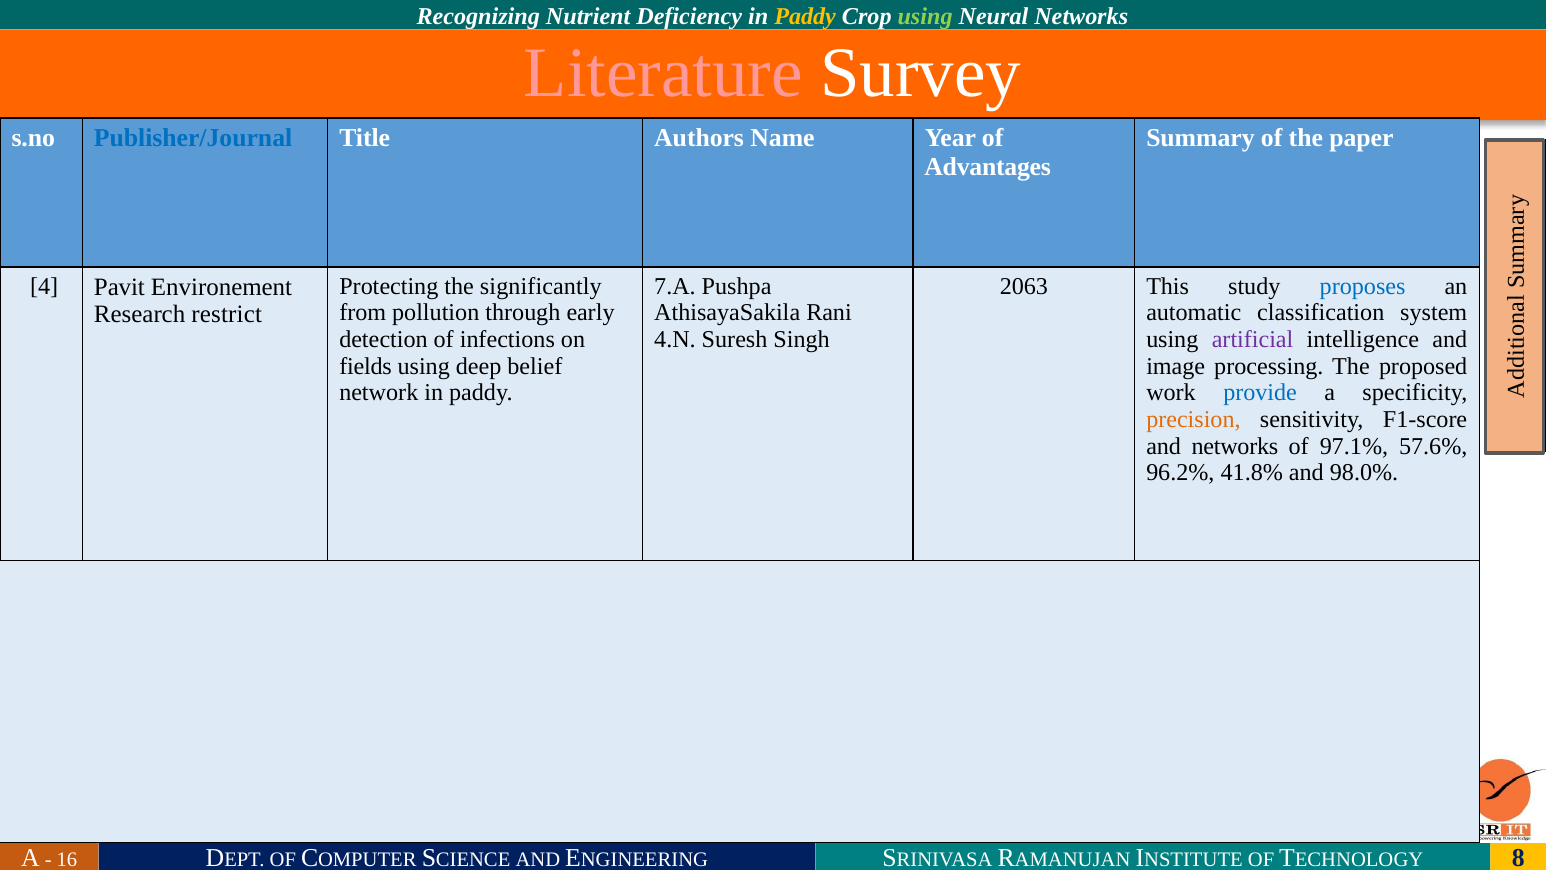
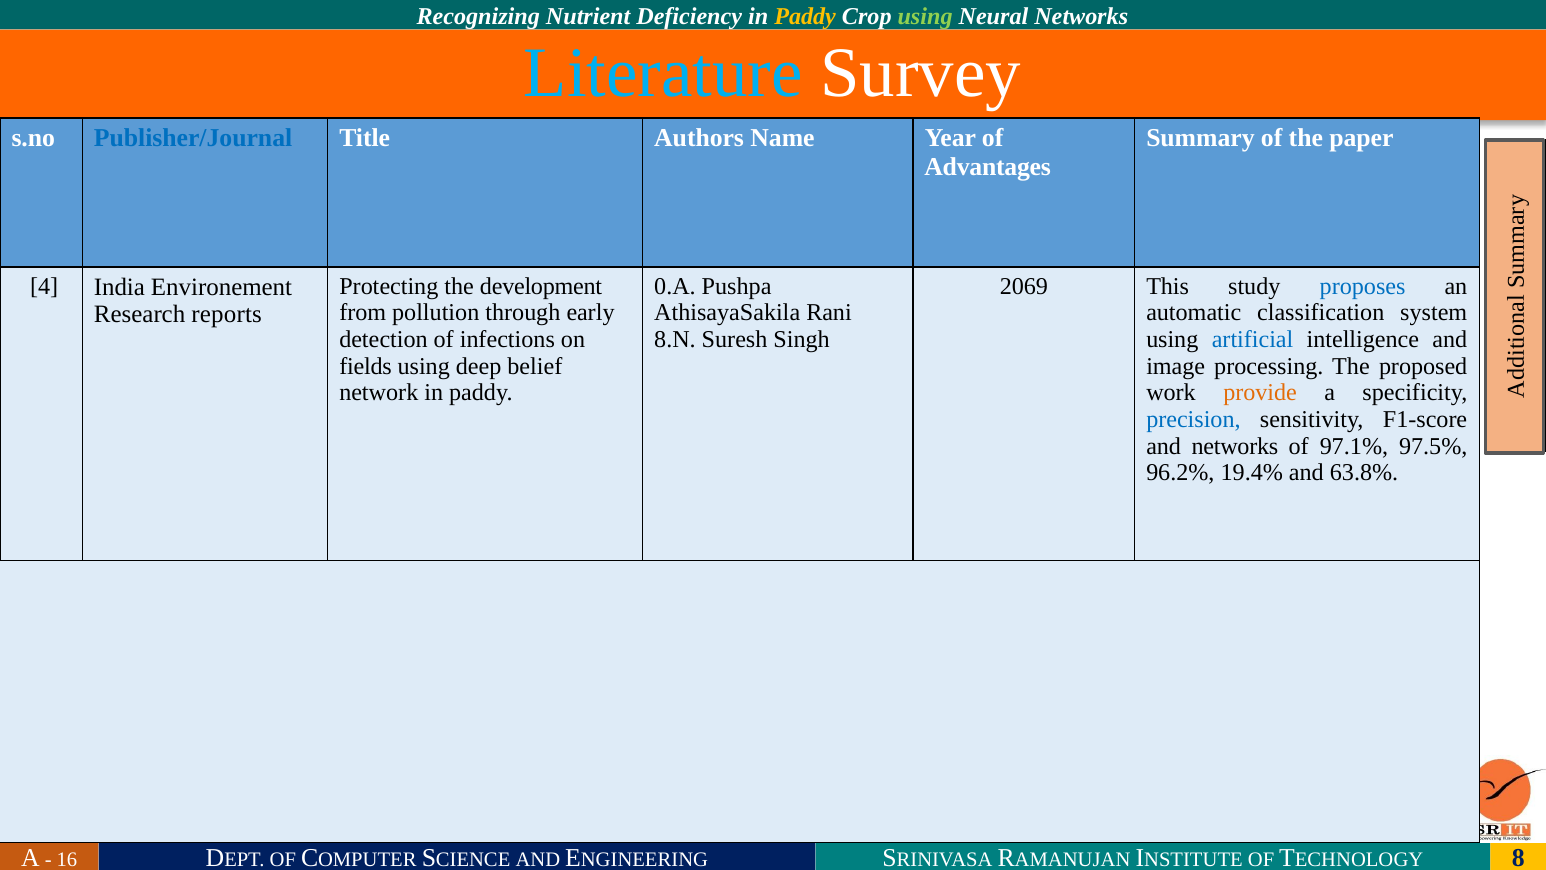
Literature colour: pink -> light blue (663, 73)
Pavit: Pavit -> India (119, 287)
significantly: significantly -> development (541, 286)
7.A: 7.A -> 0.A (675, 286)
2063: 2063 -> 2069 (1024, 286)
restrict: restrict -> reports (227, 314)
4.N: 4.N -> 8.N (675, 339)
artificial colour: purple -> blue (1253, 339)
provide colour: blue -> orange (1260, 393)
precision colour: orange -> blue (1193, 419)
57.6%: 57.6% -> 97.5% (1433, 446)
41.8%: 41.8% -> 19.4% (1252, 473)
98.0%: 98.0% -> 63.8% (1364, 473)
